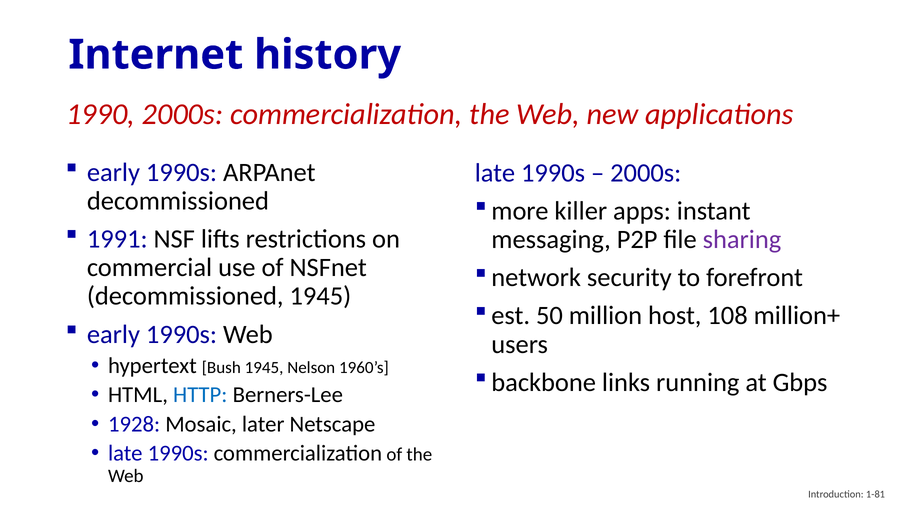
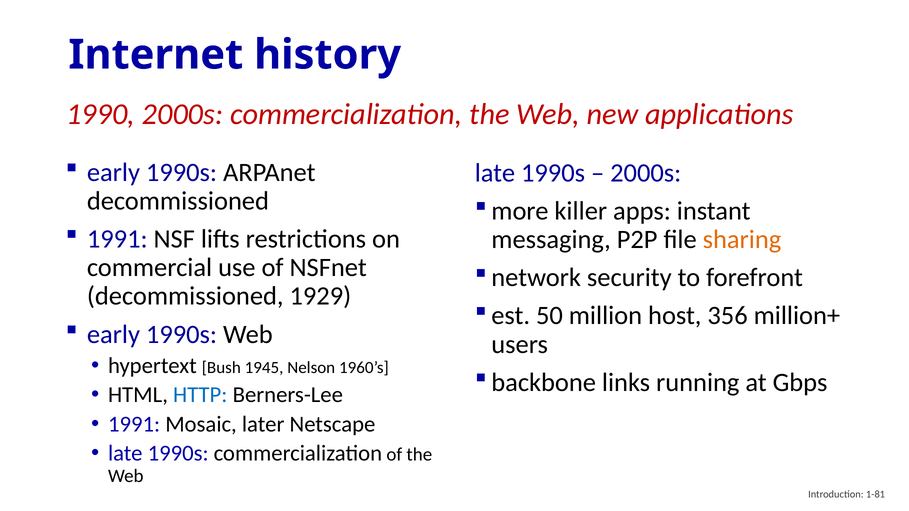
sharing colour: purple -> orange (742, 240)
decommissioned 1945: 1945 -> 1929 (320, 296)
108: 108 -> 356 (728, 316)
1928: 1928 -> 1991 (134, 424)
